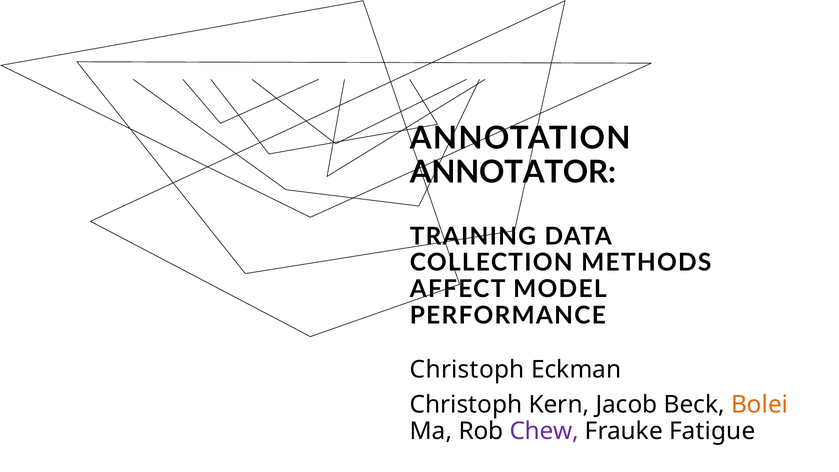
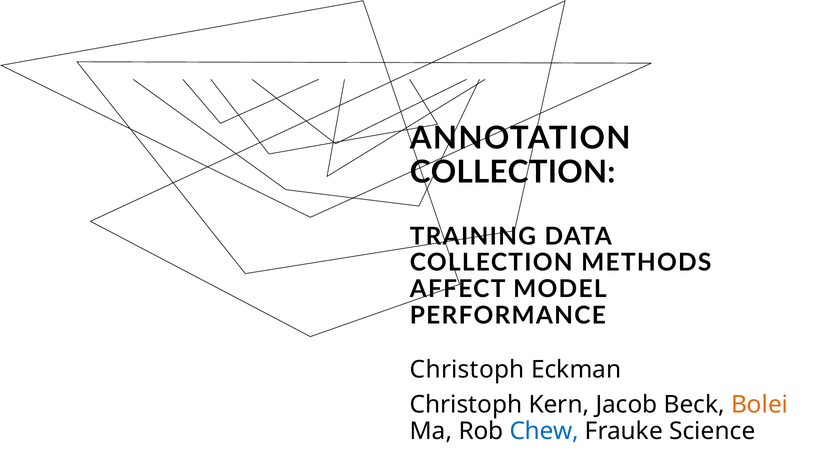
ANNOTATOR: ANNOTATOR -> COLLECTION (513, 172)
Chew colour: purple -> blue (544, 431)
Fatigue: Fatigue -> Science (712, 431)
